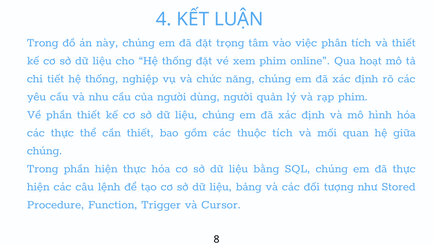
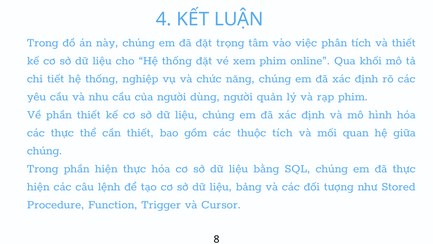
hoạt: hoạt -> khối (371, 60)
